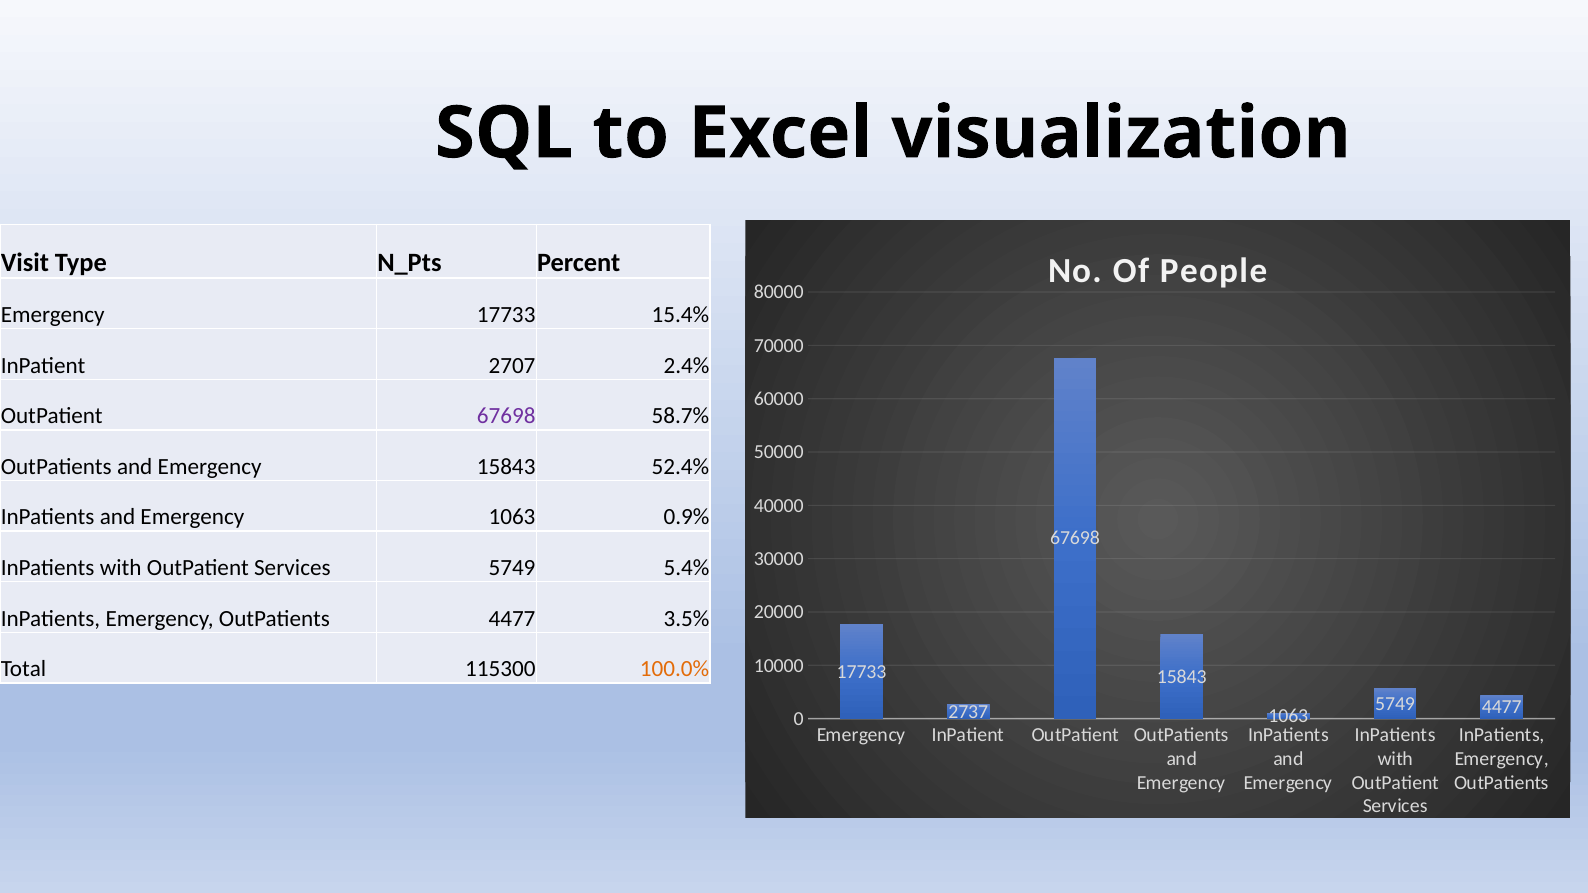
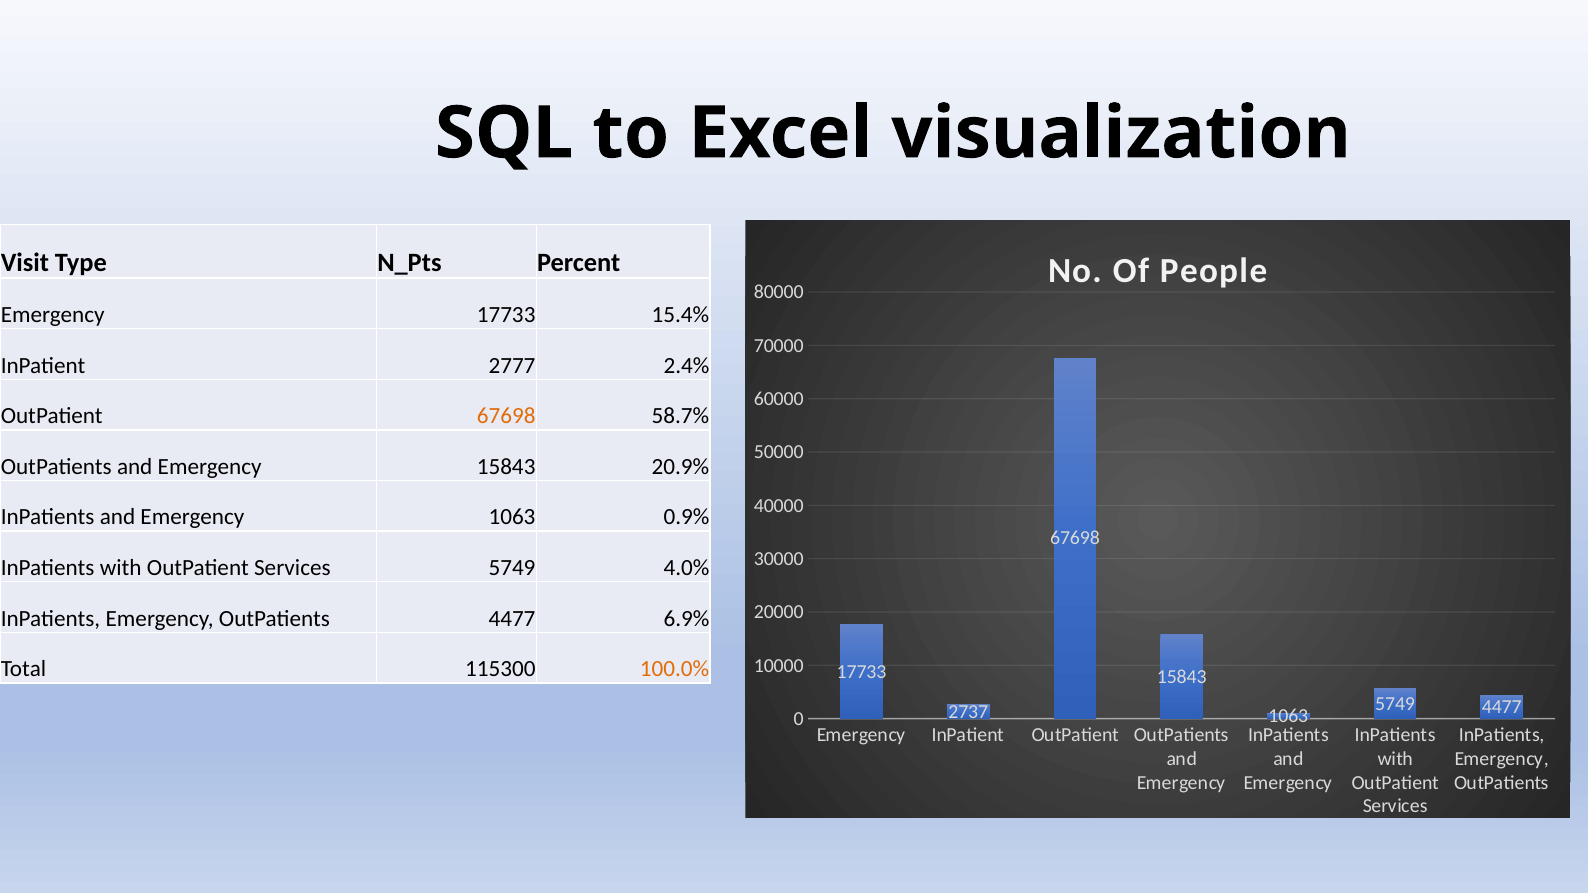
2707: 2707 -> 2777 (512, 366)
67698 colour: purple -> orange (506, 416)
52.4%: 52.4% -> 20.9% (680, 467)
5.4%: 5.4% -> 4.0% (686, 568)
3.5%: 3.5% -> 6.9% (686, 619)
